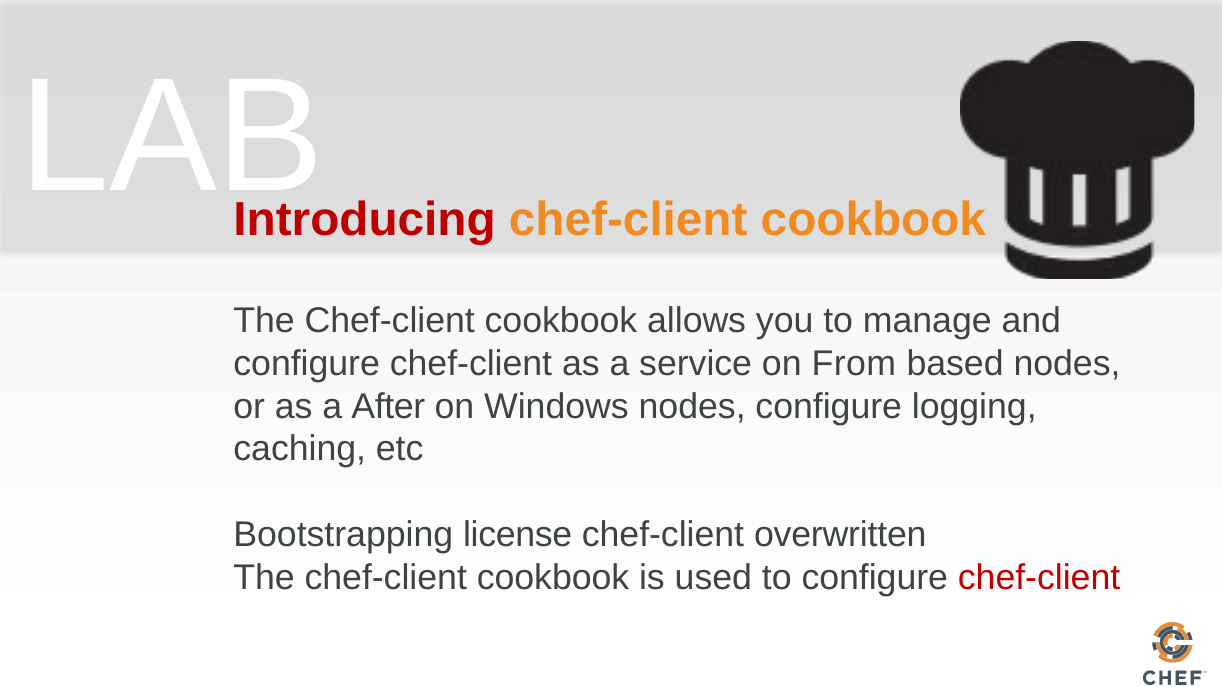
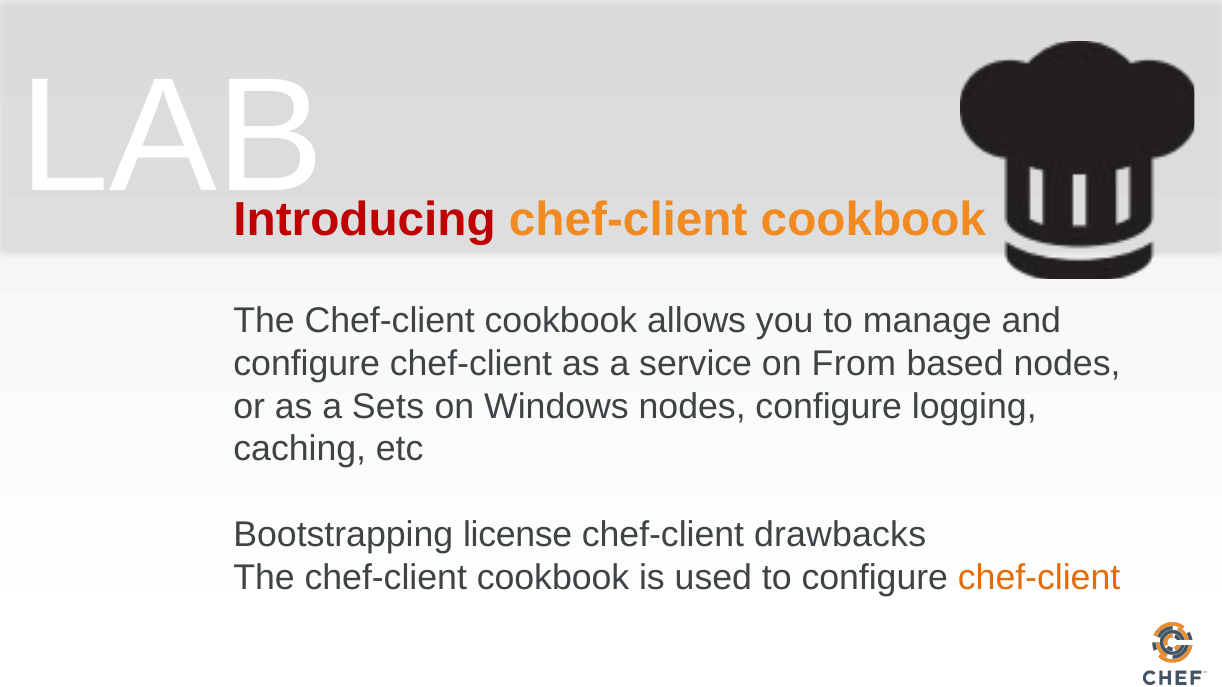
After: After -> Sets (388, 407)
overwritten: overwritten -> drawbacks (840, 535)
chef-client colour: red -> orange (1039, 578)
